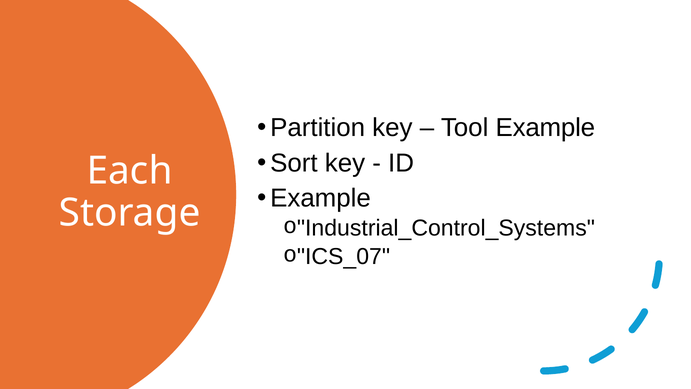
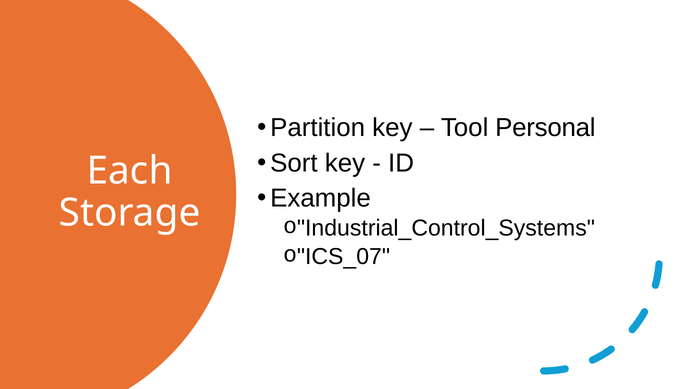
Tool Example: Example -> Personal (545, 128)
